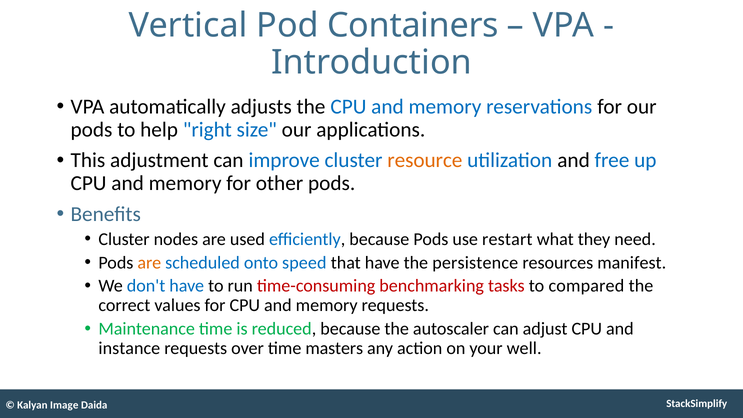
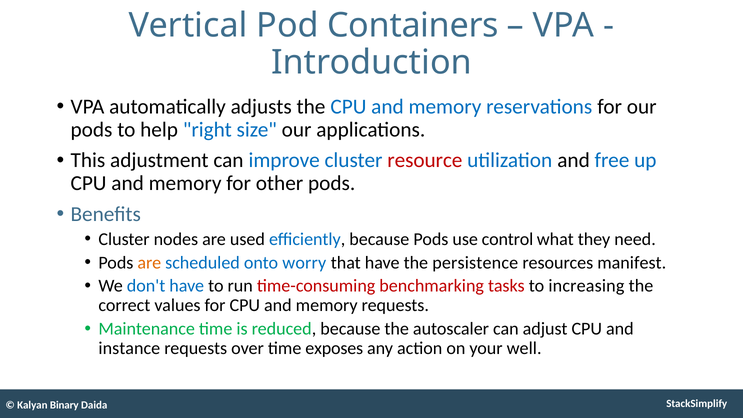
resource colour: orange -> red (425, 160)
restart: restart -> control (508, 239)
speed: speed -> worry (304, 263)
compared: compared -> increasing (586, 286)
masters: masters -> exposes (334, 348)
Image: Image -> Binary (64, 405)
